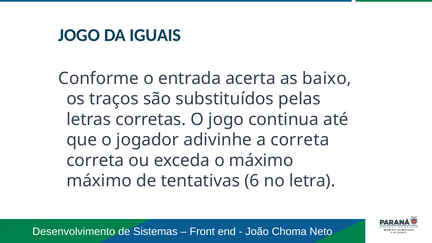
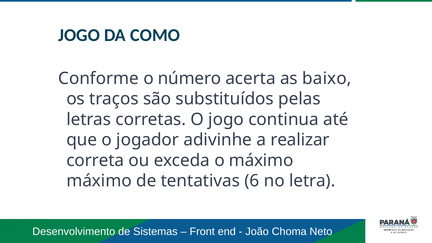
IGUAIS: IGUAIS -> COMO (155, 35)
entrada: entrada -> número (190, 78)
a correta: correta -> realizar (300, 140)
